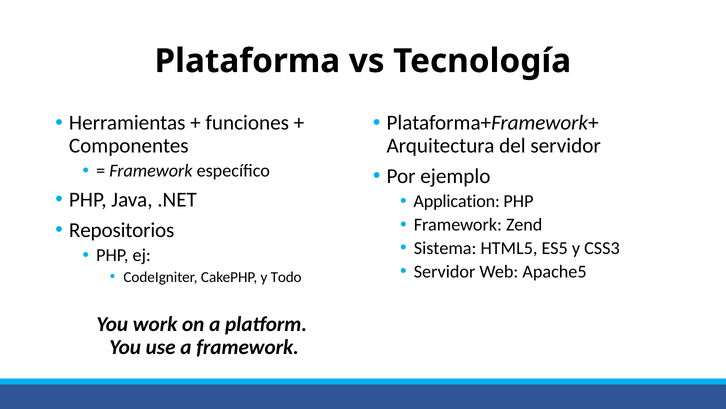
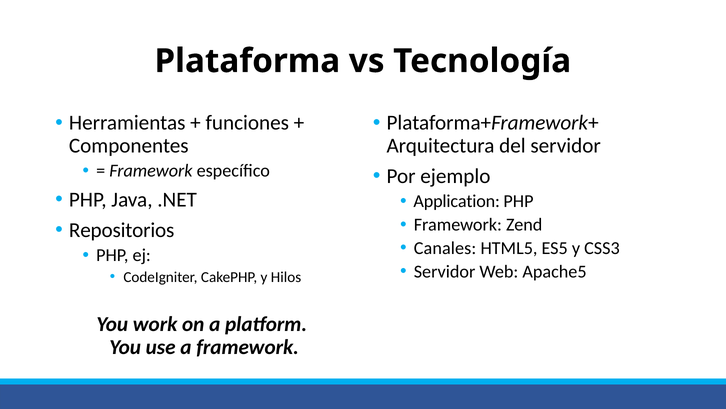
Sistema: Sistema -> Canales (445, 248)
Todo: Todo -> Hilos (286, 277)
